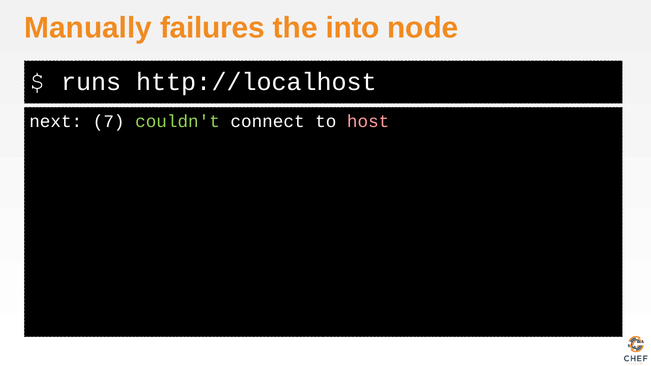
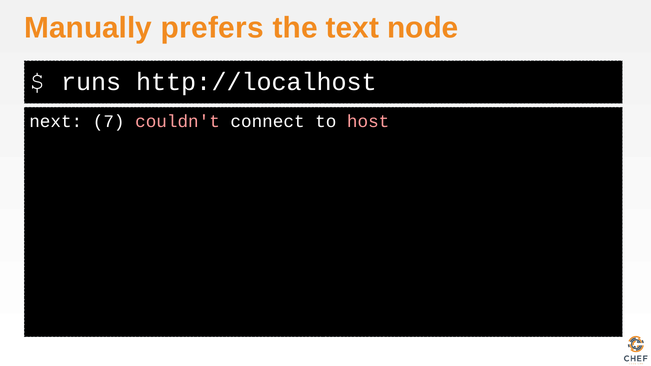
failures: failures -> prefers (212, 28)
into: into -> text (352, 28)
couldn't colour: light green -> pink (178, 122)
